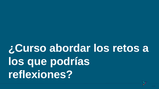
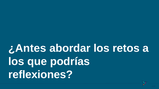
¿Curso: ¿Curso -> ¿Antes (27, 48)
